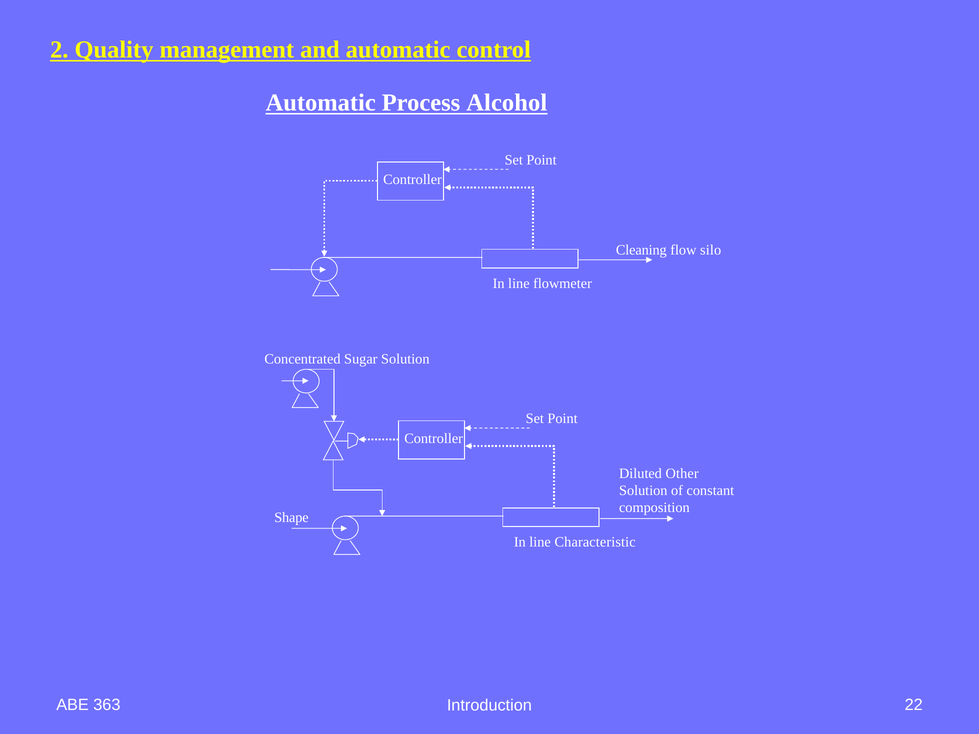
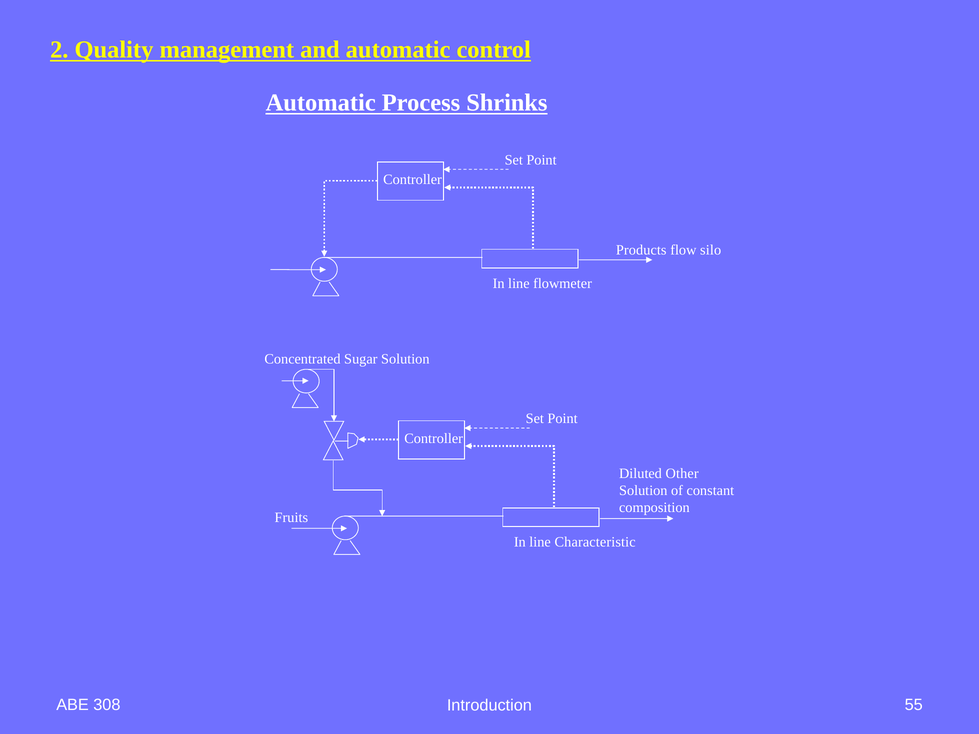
Alcohol: Alcohol -> Shrinks (507, 103)
Cleaning: Cleaning -> Products (641, 250)
Shape: Shape -> Fruits (291, 518)
363: 363 -> 308 (107, 705)
22: 22 -> 55 (914, 705)
